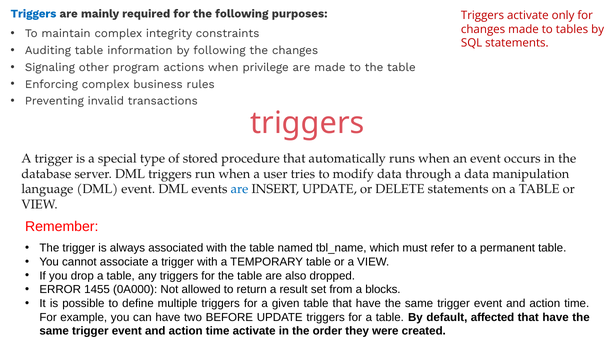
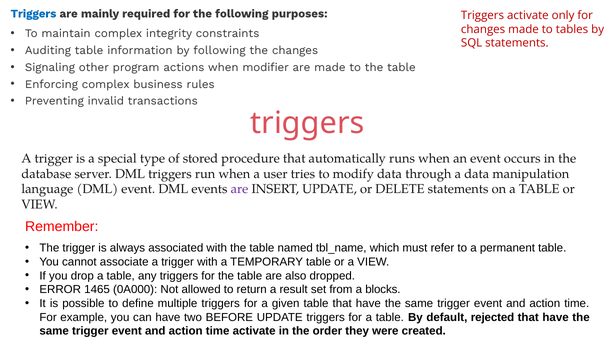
privilege: privilege -> modifier (266, 67)
are colour: blue -> purple (239, 189)
1455: 1455 -> 1465 (97, 290)
affected: affected -> rejected (493, 317)
